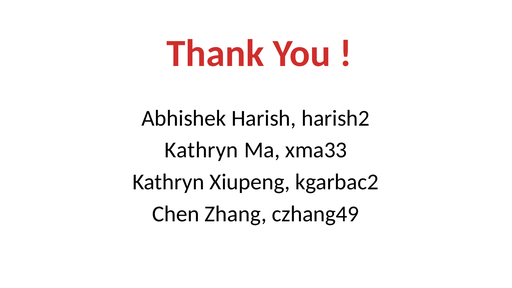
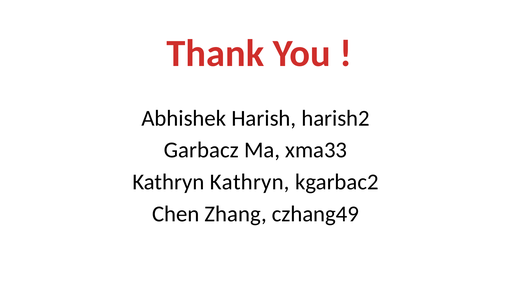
Kathryn: Kathryn -> Garbacz (201, 150)
Kathryn Xiupeng: Xiupeng -> Kathryn (250, 182)
